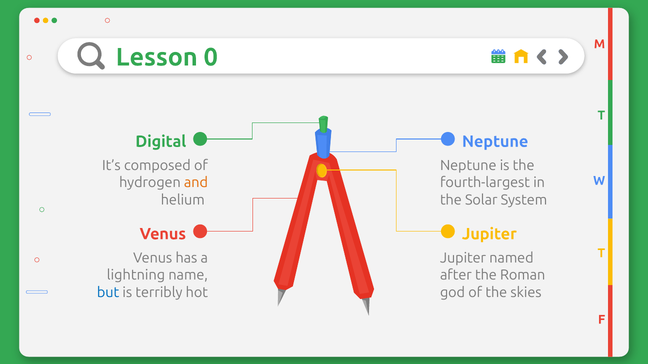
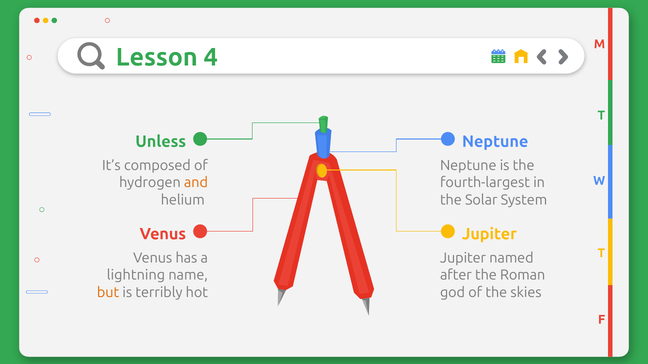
0: 0 -> 4 (211, 57)
Digital: Digital -> Unless (161, 142)
but colour: blue -> orange (108, 293)
